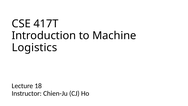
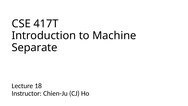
Logistics: Logistics -> Separate (35, 47)
